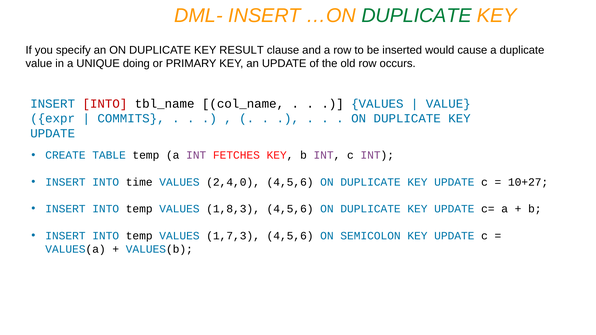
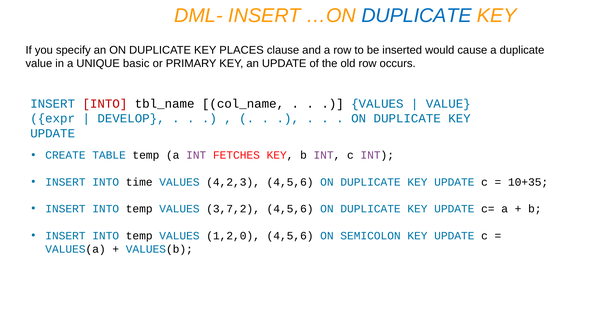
DUPLICATE colour: green -> blue (416, 16)
RESULT: RESULT -> PLACES (242, 50)
doing: doing -> basic (136, 64)
COMMITS: COMMITS -> DEVELOP (131, 119)
2,4,0: 2,4,0 -> 4,2,3 (233, 182)
10+27: 10+27 -> 10+35 (528, 182)
1,8,3: 1,8,3 -> 3,7,2 (233, 209)
1,7,3: 1,7,3 -> 1,2,0 (233, 236)
